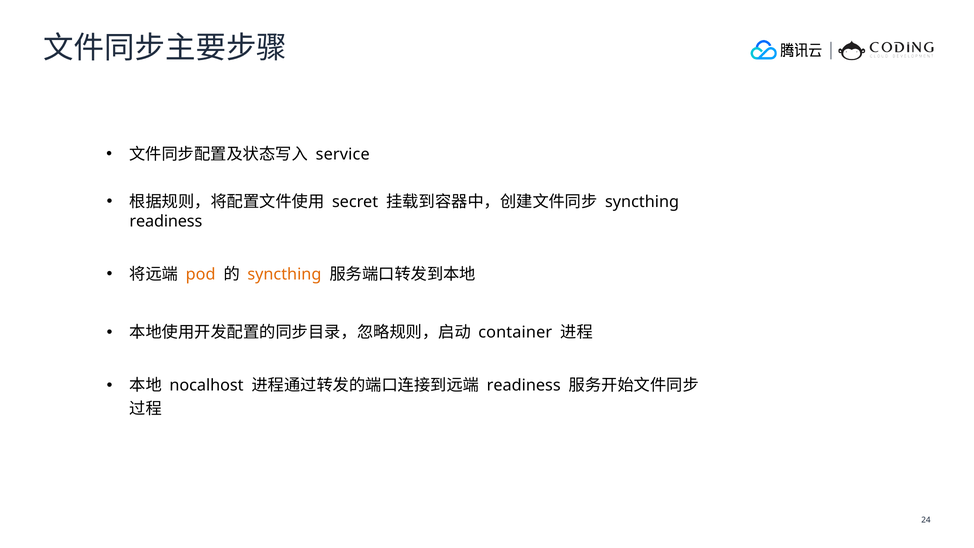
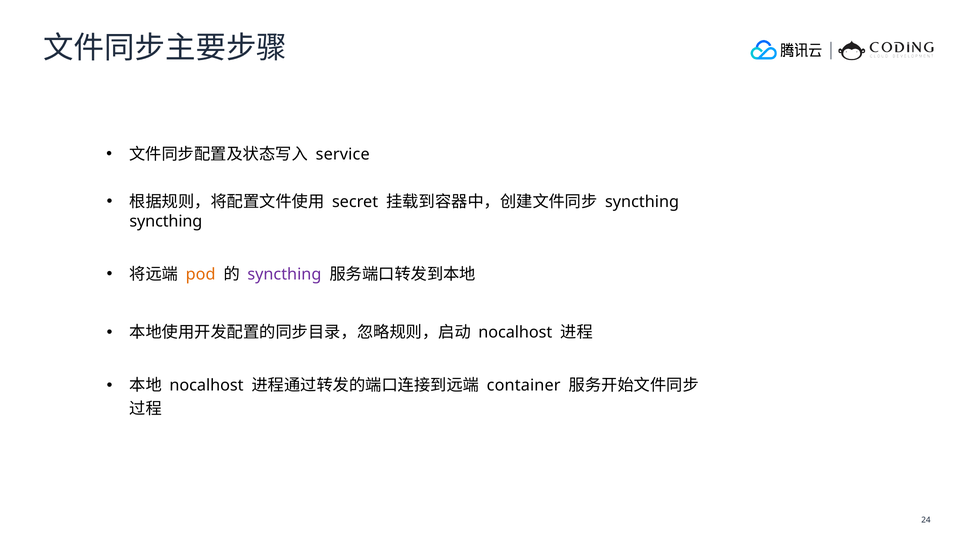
readiness: readiness -> syncthing (166, 221)
syncthing colour: orange -> purple (284, 274)
container: container -> nocalhost (515, 333)
readiness: readiness -> container (524, 385)
